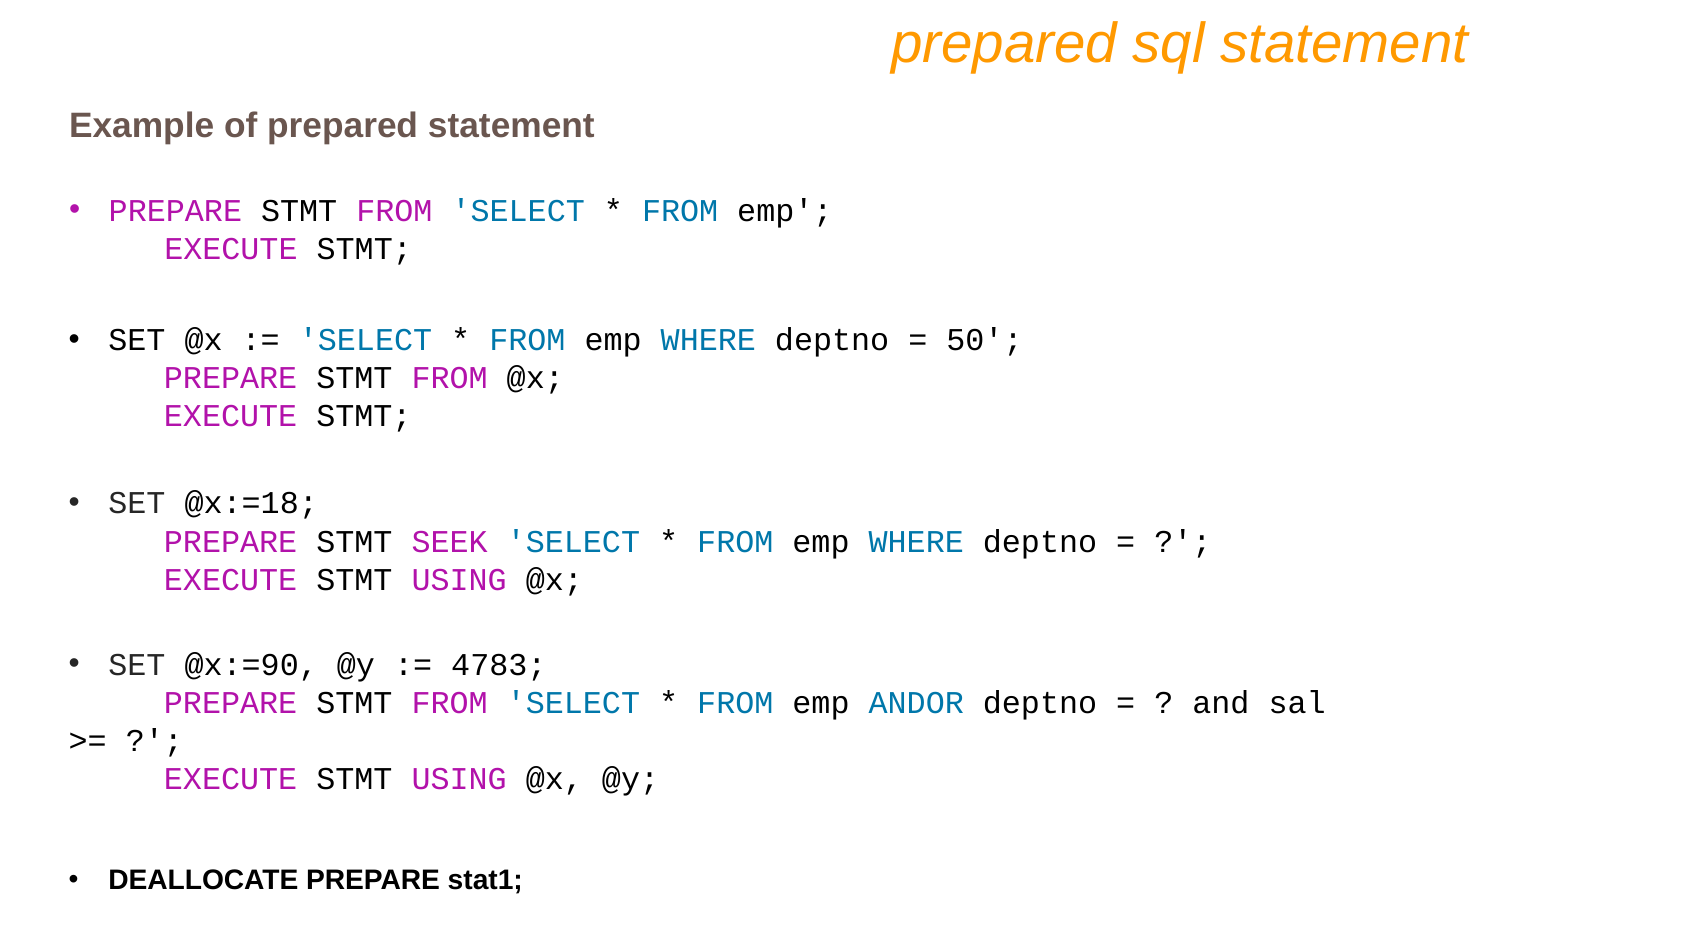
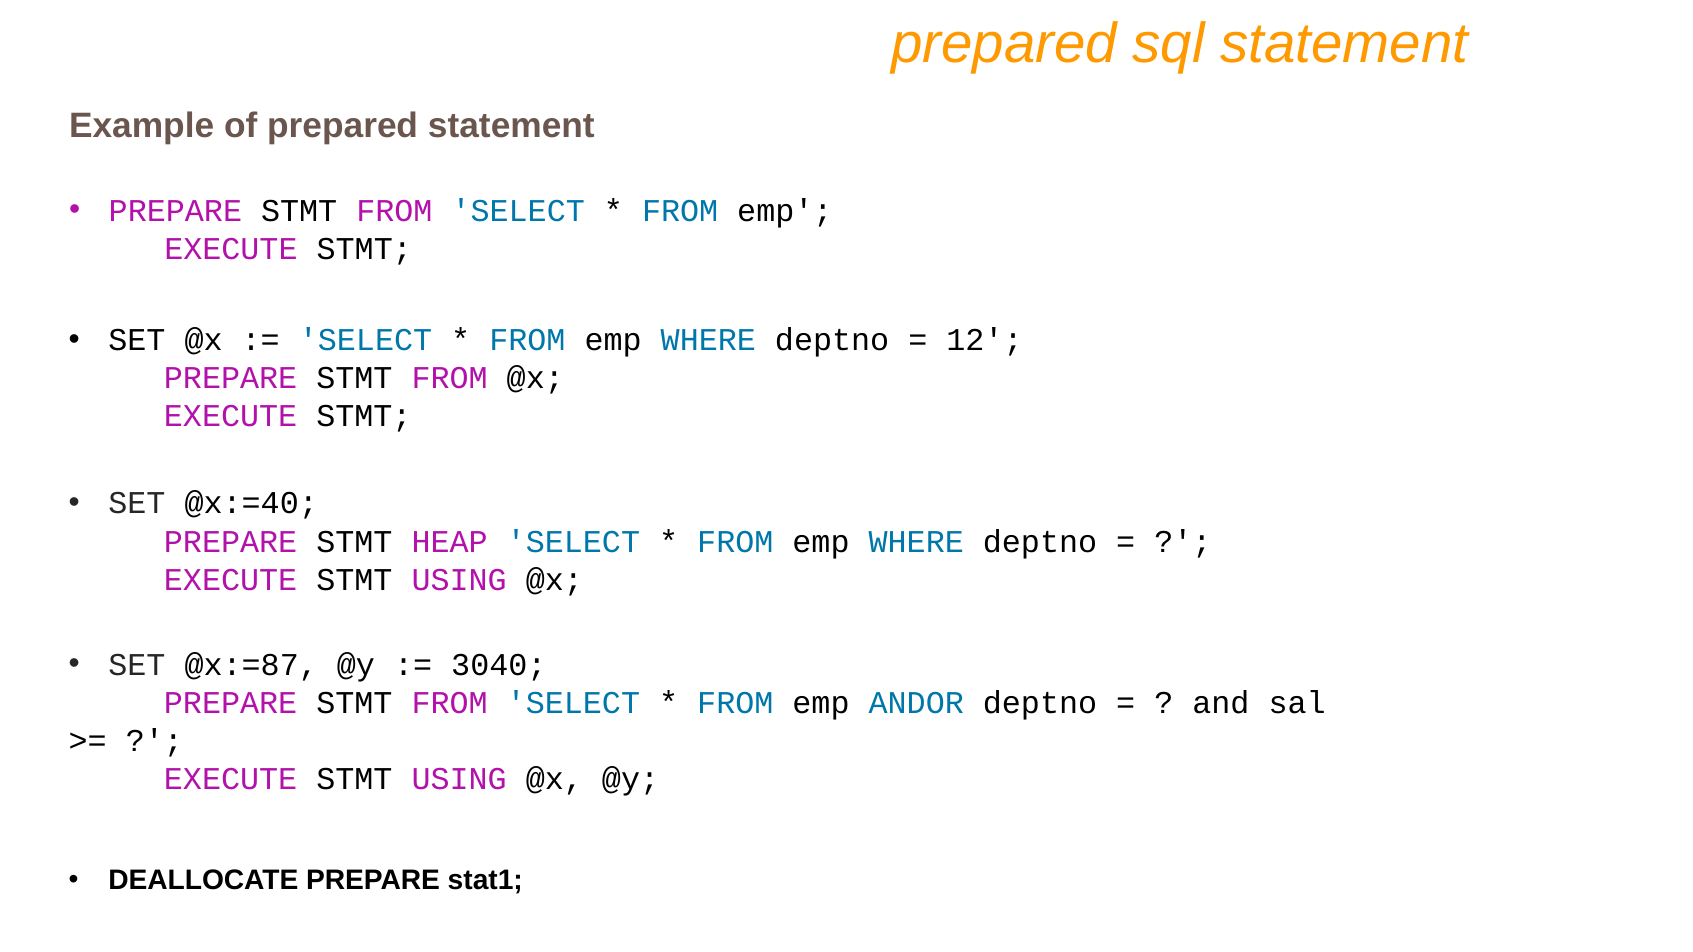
50: 50 -> 12 (984, 340)
@x:=18: @x:=18 -> @x:=40 (251, 504)
SEEK: SEEK -> HEAP (450, 542)
@x:=90: @x:=90 -> @x:=87 (251, 665)
4783: 4783 -> 3040 (499, 665)
